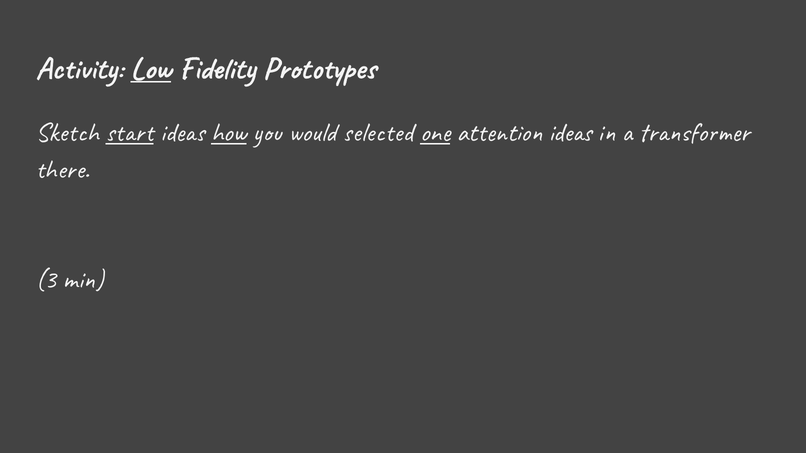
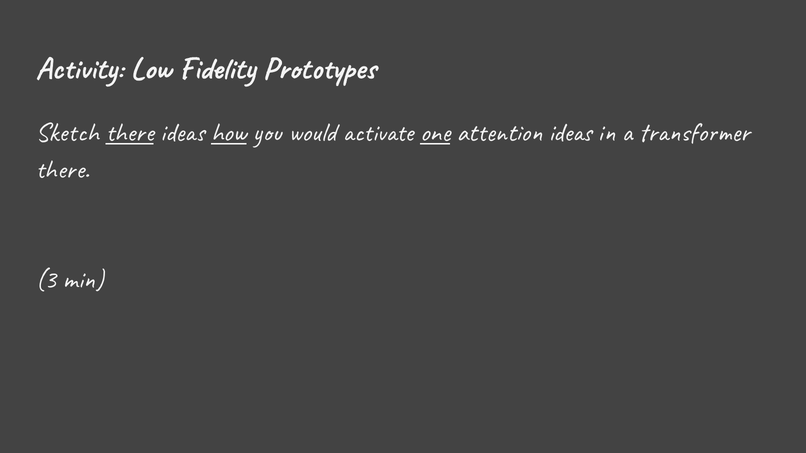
Low underline: present -> none (151, 68)
Sketch start: start -> there (130, 132)
selected: selected -> activate (378, 132)
